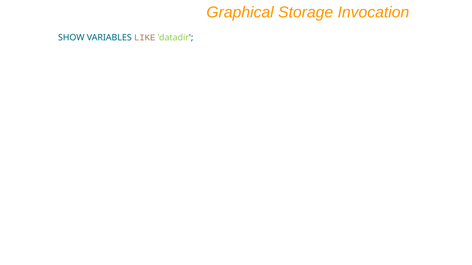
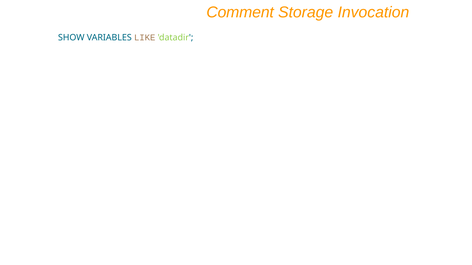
Graphical: Graphical -> Comment (240, 12)
